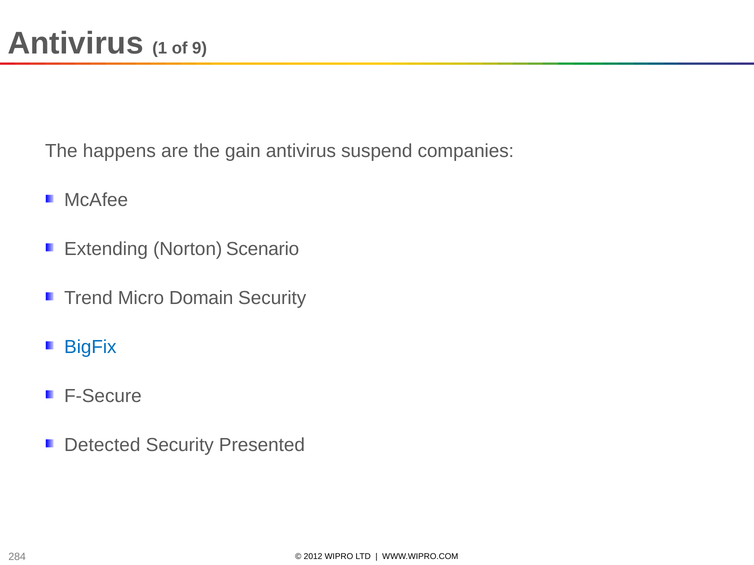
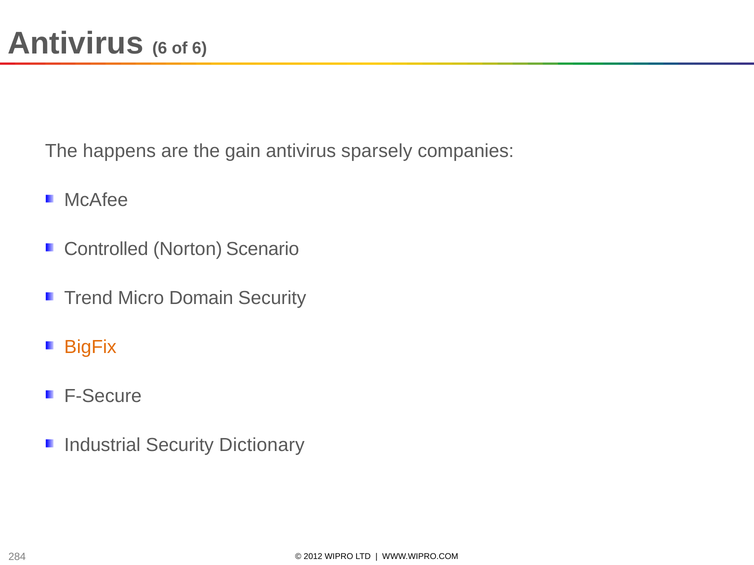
Antivirus 1: 1 -> 6 (160, 49)
of 9: 9 -> 6 (200, 49)
suspend: suspend -> sparsely (377, 151)
Extending: Extending -> Controlled (106, 249)
BigFix colour: blue -> orange (90, 347)
Detected: Detected -> Industrial (102, 445)
Presented: Presented -> Dictionary (262, 445)
